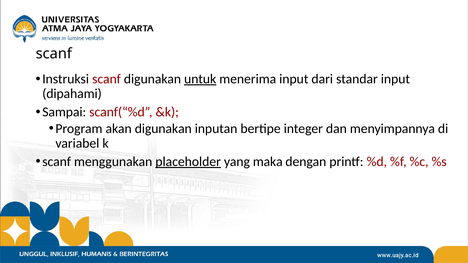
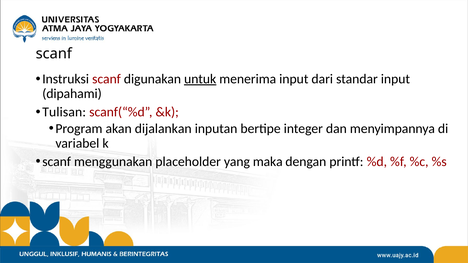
Sampai: Sampai -> Tulisan (64, 112)
akan digunakan: digunakan -> dijalankan (163, 129)
placeholder underline: present -> none (188, 162)
